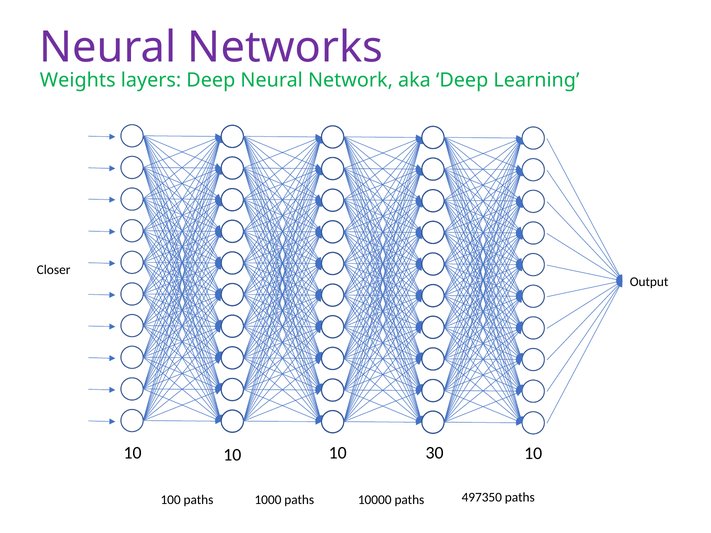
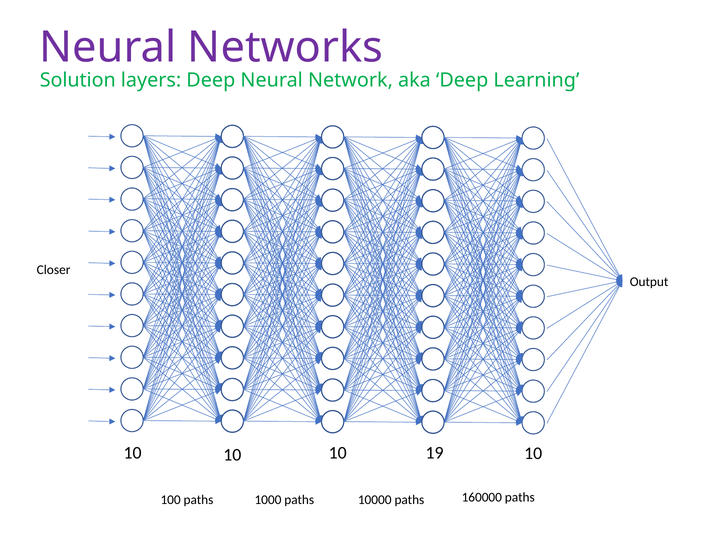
Weights: Weights -> Solution (78, 80)
30: 30 -> 19 (435, 453)
497350: 497350 -> 160000 (482, 498)
